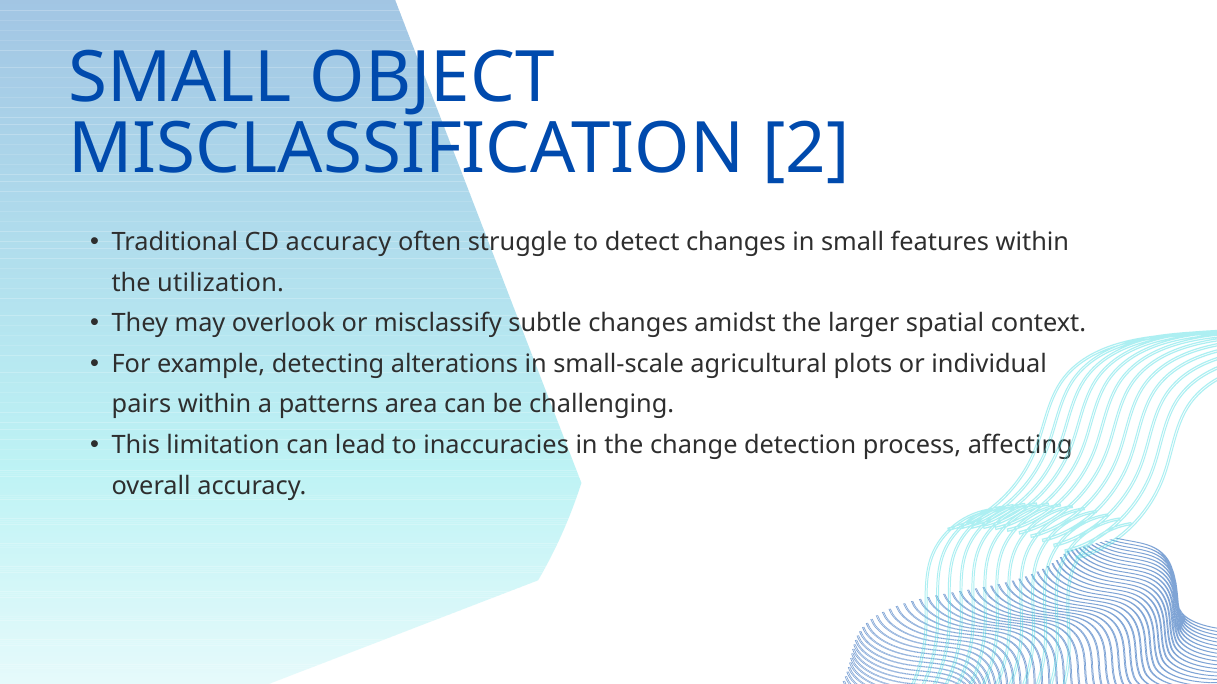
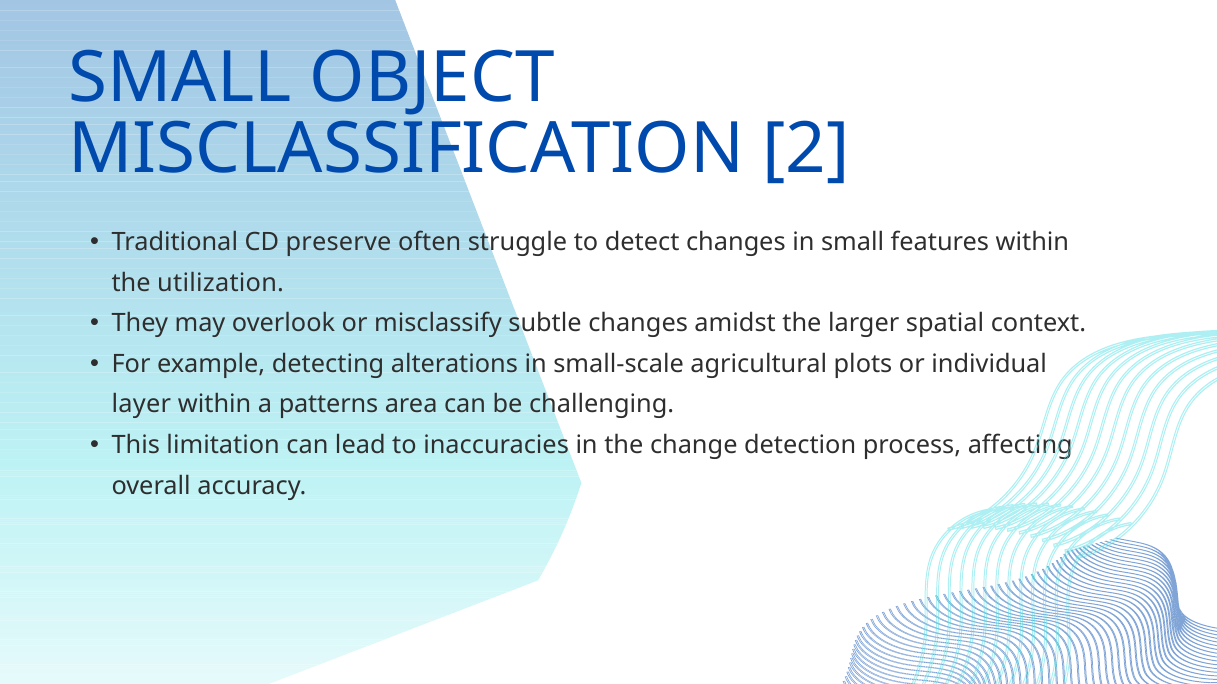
CD accuracy: accuracy -> preserve (339, 243)
pairs: pairs -> layer (141, 405)
